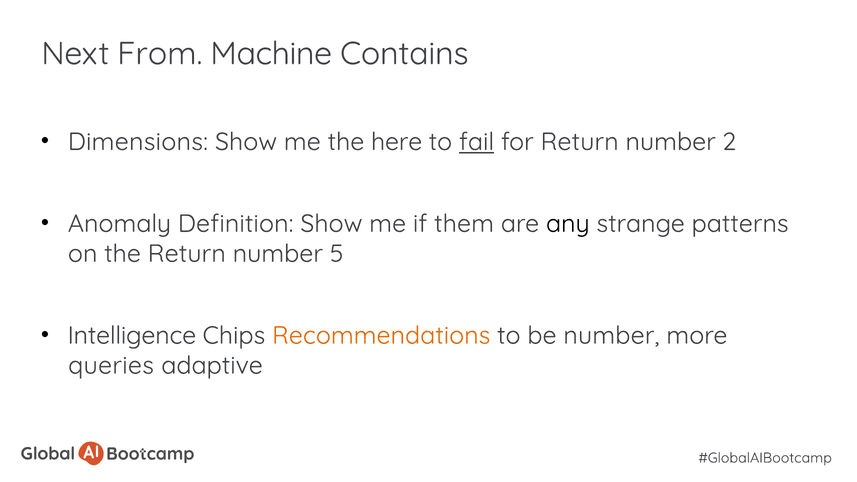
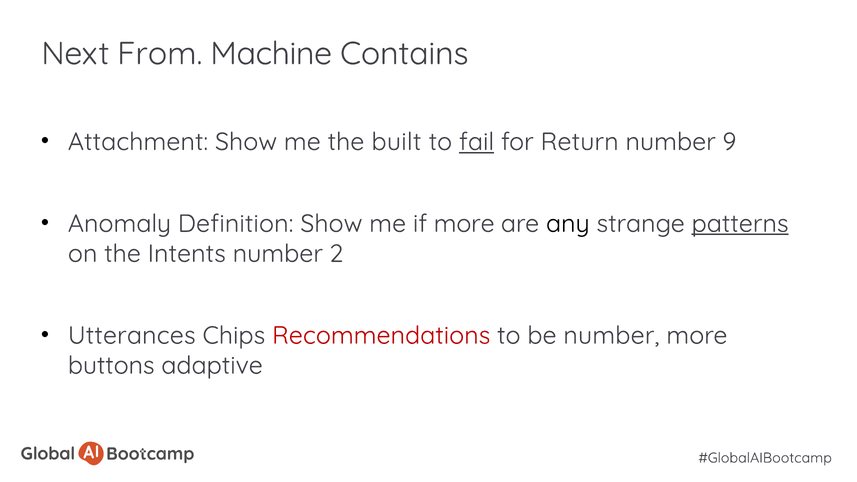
Dimensions: Dimensions -> Attachment (138, 142)
here: here -> built (396, 142)
2: 2 -> 9 (729, 142)
if them: them -> more (464, 224)
patterns underline: none -> present (740, 224)
the Return: Return -> Intents (187, 254)
5: 5 -> 2 (337, 254)
Intelligence: Intelligence -> Utterances (132, 336)
Recommendations colour: orange -> red (381, 336)
queries: queries -> buttons (111, 366)
